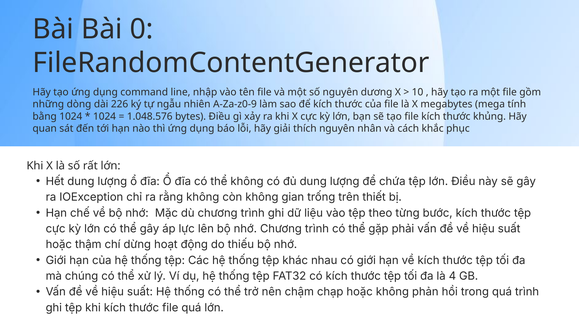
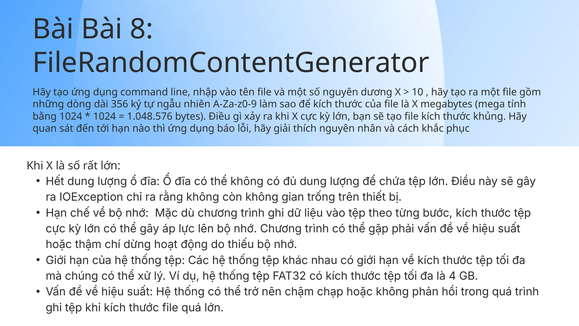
0: 0 -> 8 (142, 29)
226: 226 -> 356 (120, 104)
